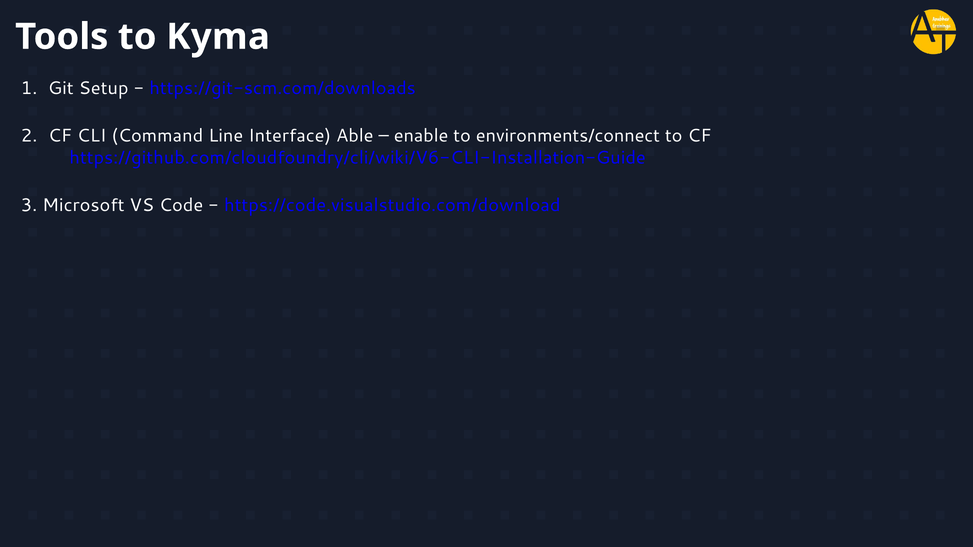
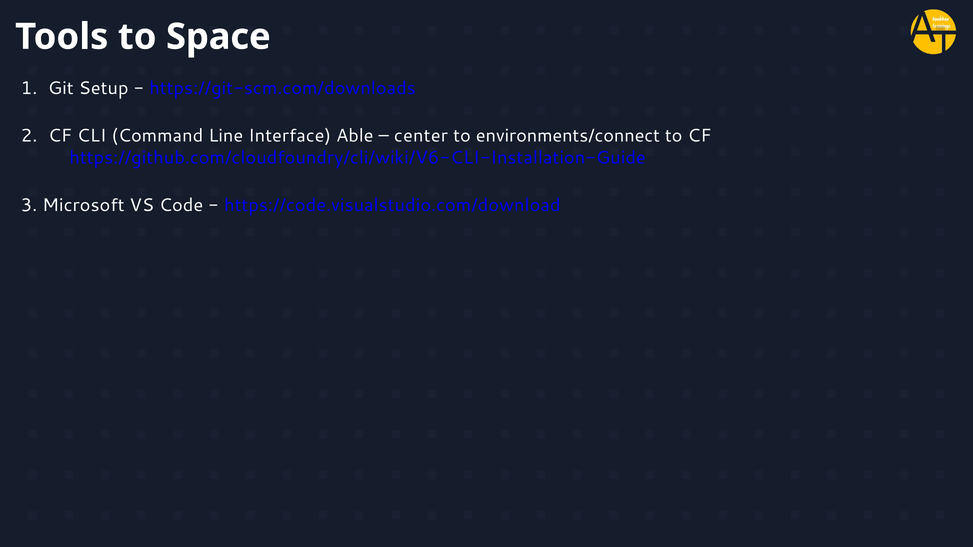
Kyma: Kyma -> Space (218, 37)
enable: enable -> center (421, 136)
